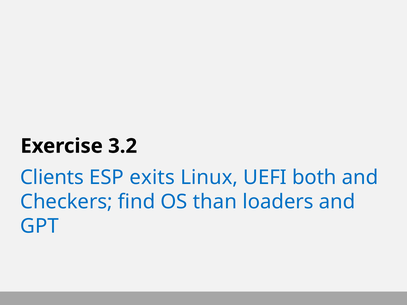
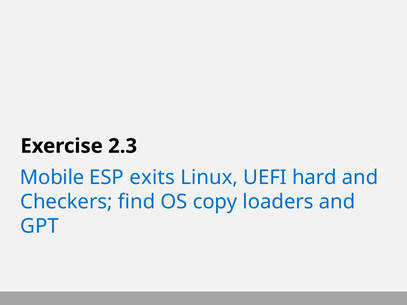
3.2: 3.2 -> 2.3 (123, 146)
Clients: Clients -> Mobile (52, 178)
both: both -> hard (314, 178)
than: than -> copy (215, 202)
